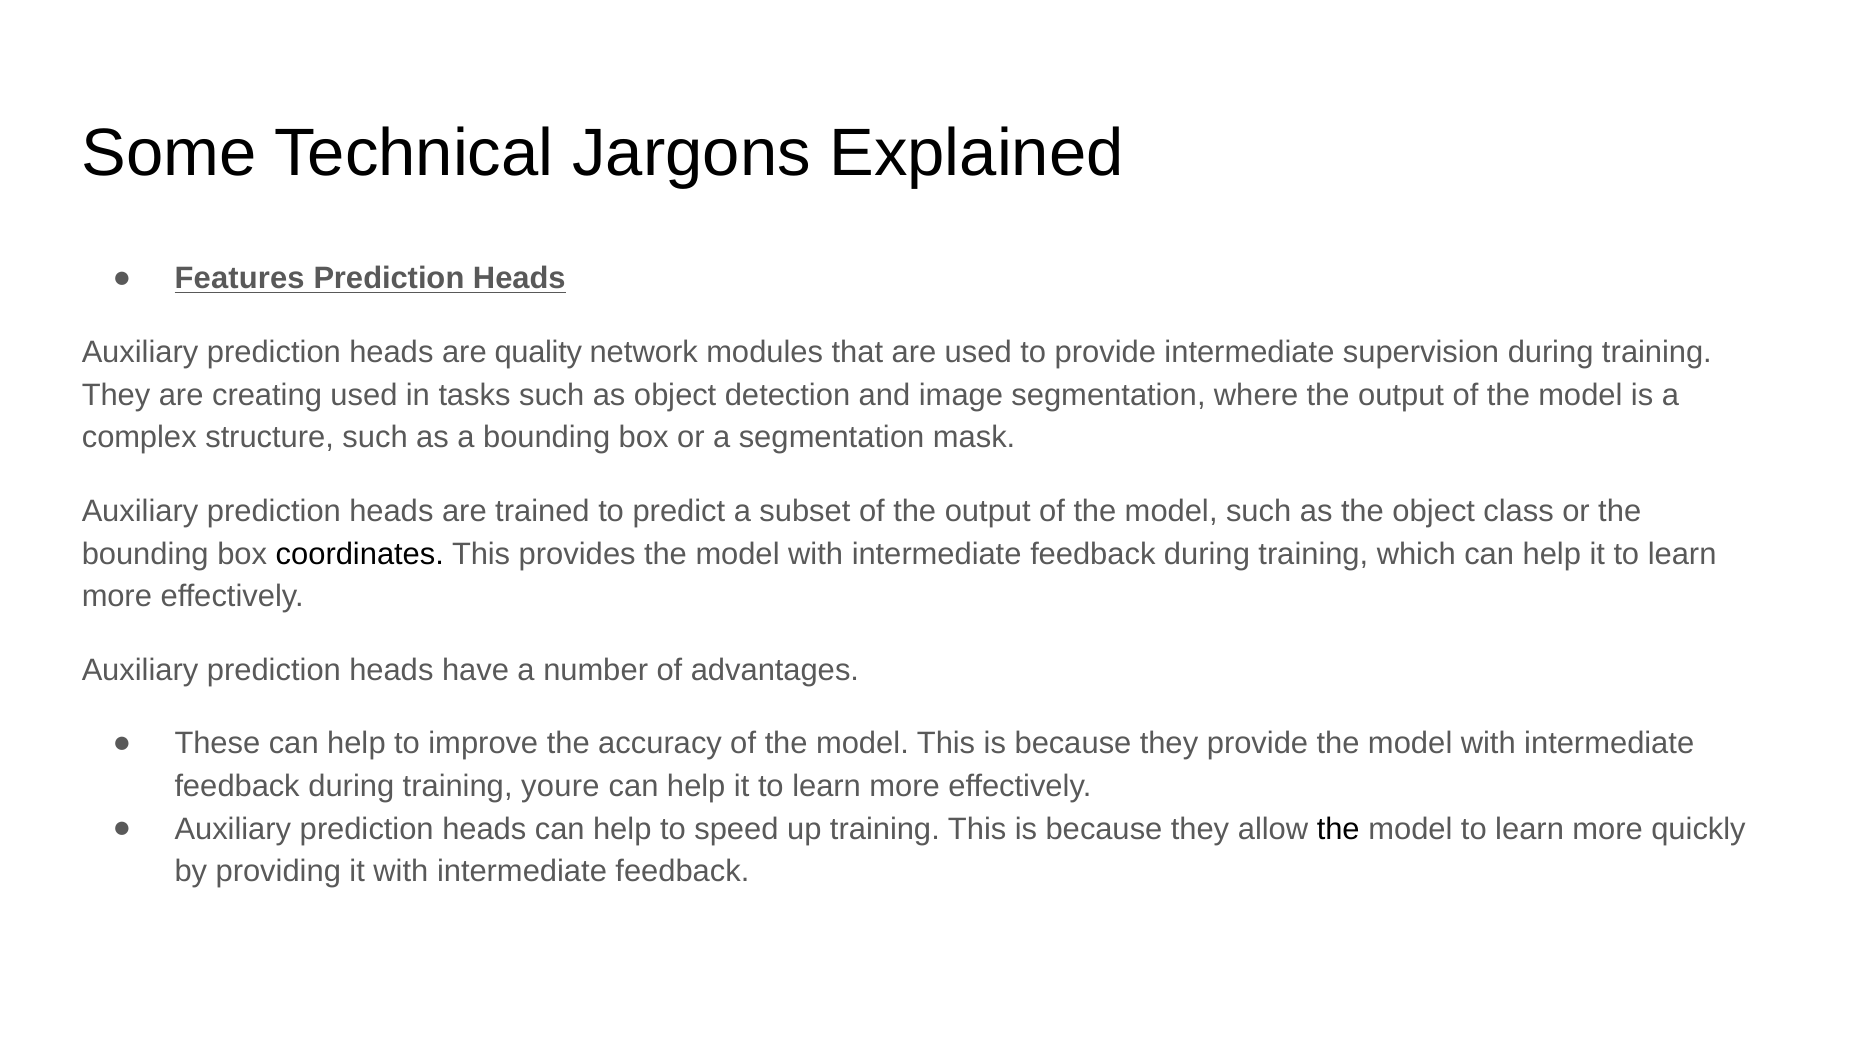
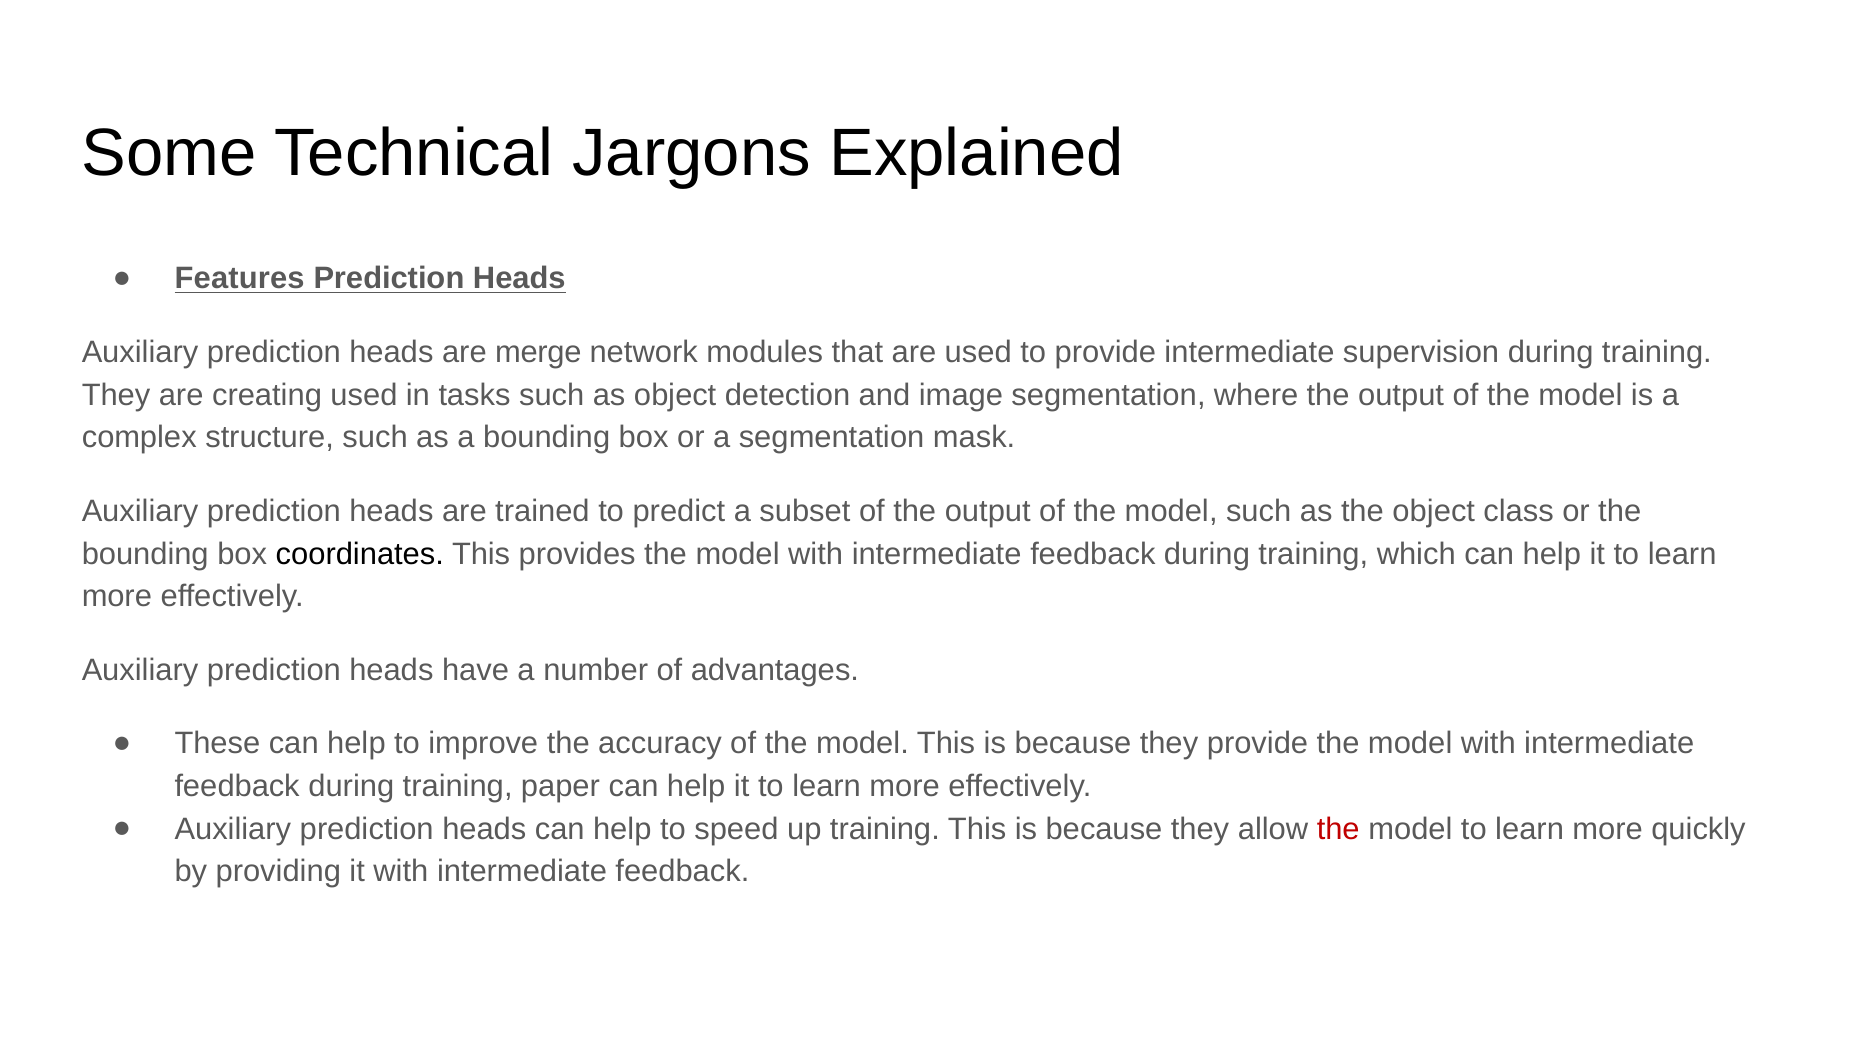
quality: quality -> merge (538, 352)
youre: youre -> paper (560, 786)
the colour: black -> red (1338, 829)
